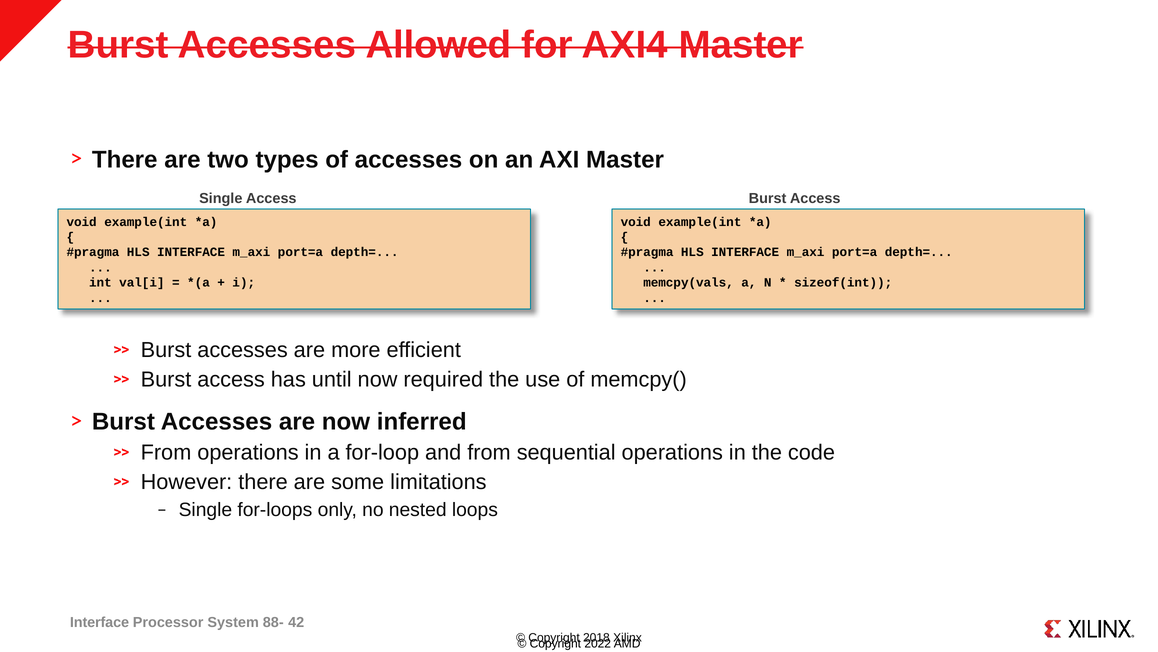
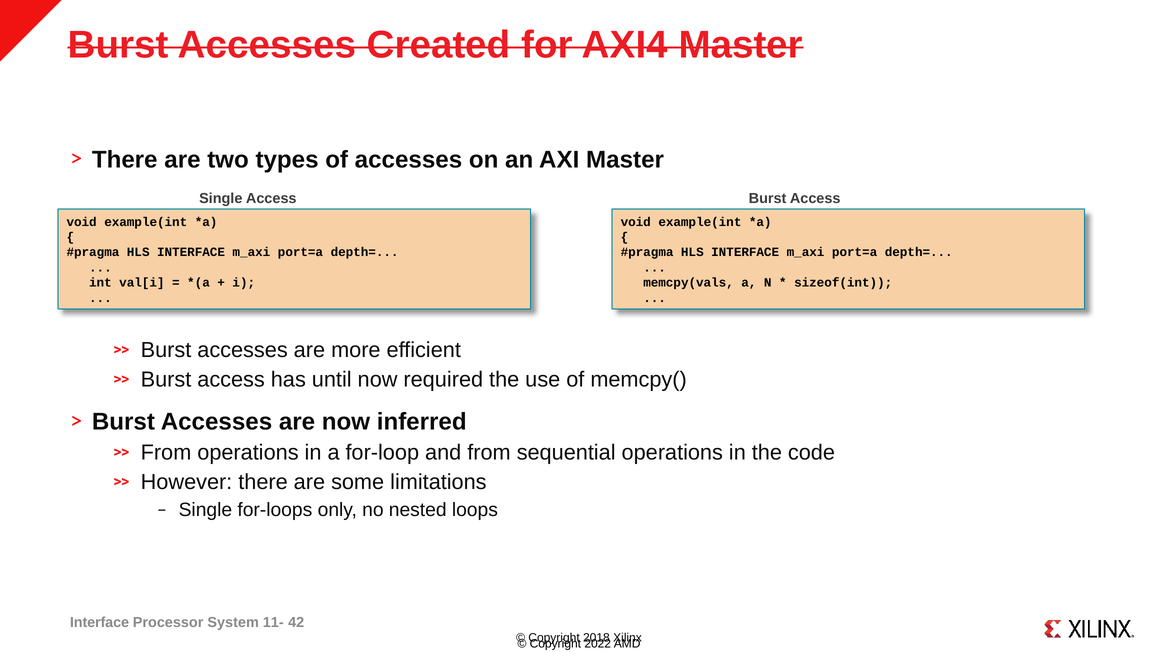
Allowed: Allowed -> Created (439, 45)
88-: 88- -> 11- (273, 622)
